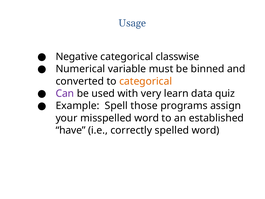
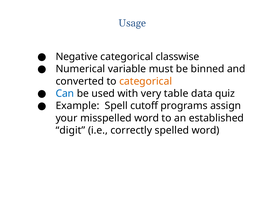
Can colour: purple -> blue (65, 93)
learn: learn -> table (176, 93)
those: those -> cutoff (144, 106)
have: have -> digit (70, 130)
